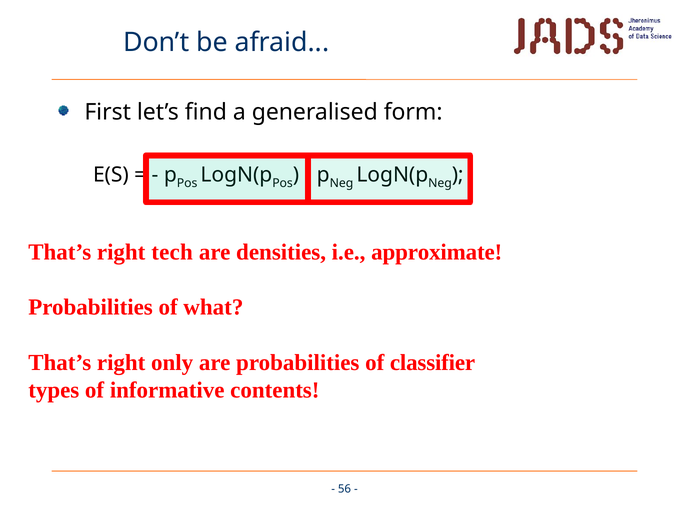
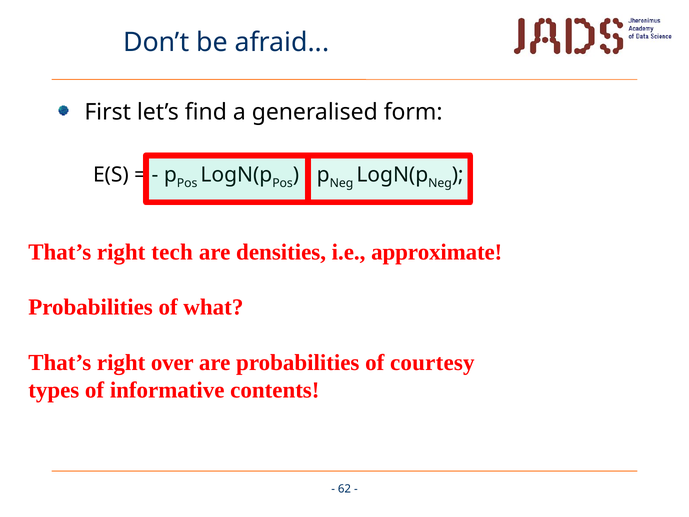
only: only -> over (172, 362)
classifier: classifier -> courtesy (432, 362)
56: 56 -> 62 (344, 489)
